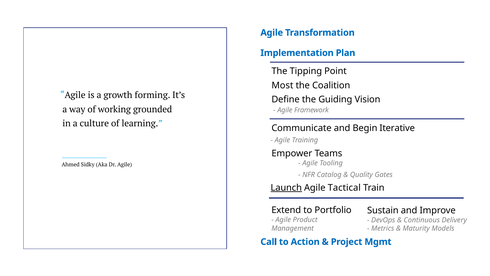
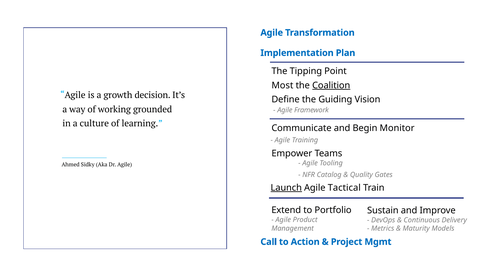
Coalition underline: none -> present (331, 85)
forming: forming -> decision (153, 95)
Iterative: Iterative -> Monitor (397, 128)
